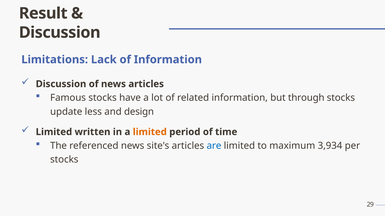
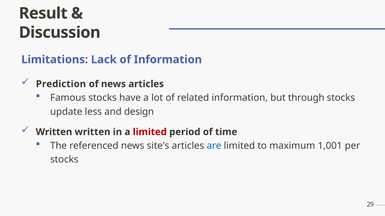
Discussion: Discussion -> Prediction (61, 84)
Limited: Limited -> Written (54, 132)
limited colour: orange -> red (150, 132)
3,934: 3,934 -> 1,001 (330, 146)
